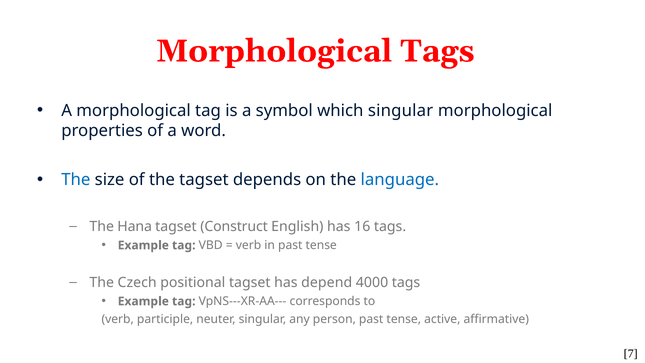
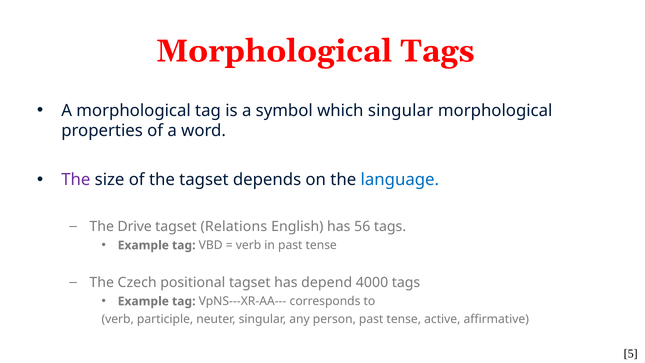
The colour: blue -> purple (76, 180)
Hana: Hana -> Drive (135, 226)
Construct: Construct -> Relations (234, 226)
16: 16 -> 56 (362, 226)
7: 7 -> 5 (631, 354)
